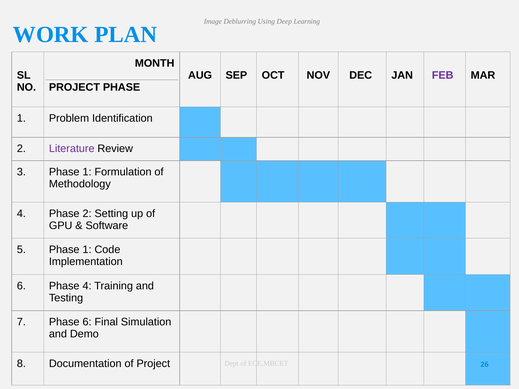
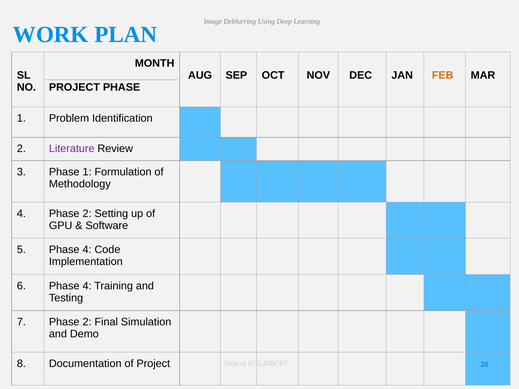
FEB colour: purple -> orange (443, 75)
5 Phase 1: 1 -> 4 (87, 250)
7 Phase 6: 6 -> 2 (87, 322)
